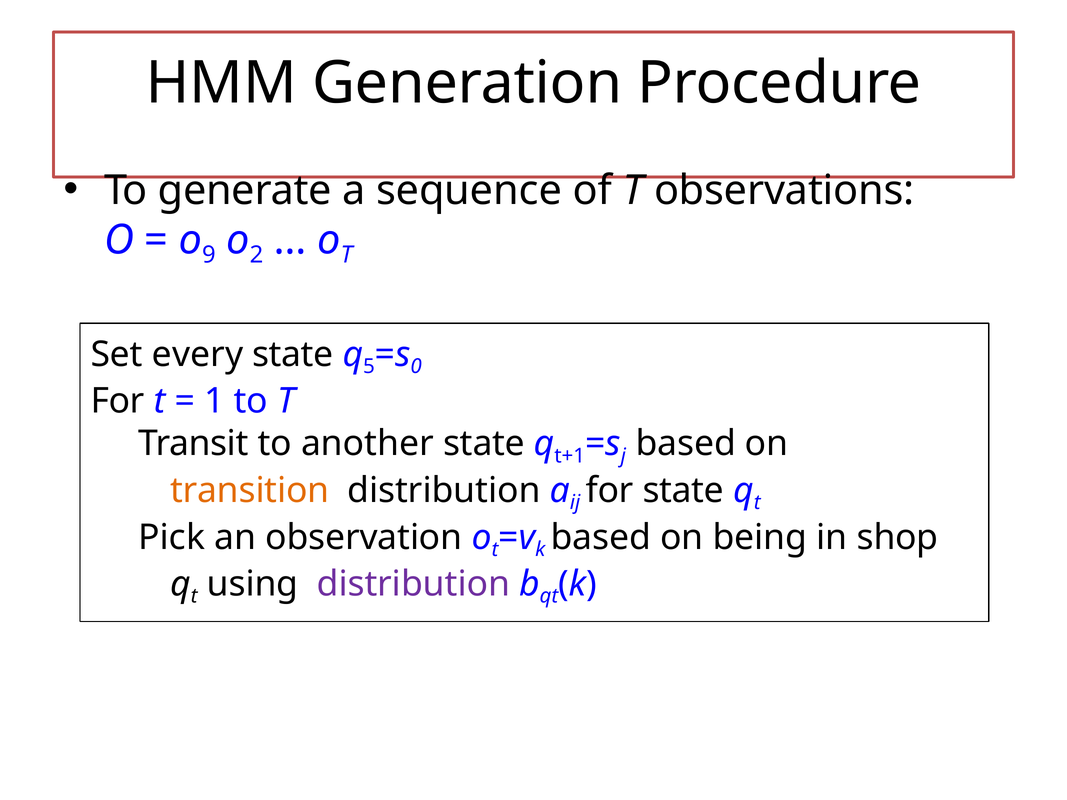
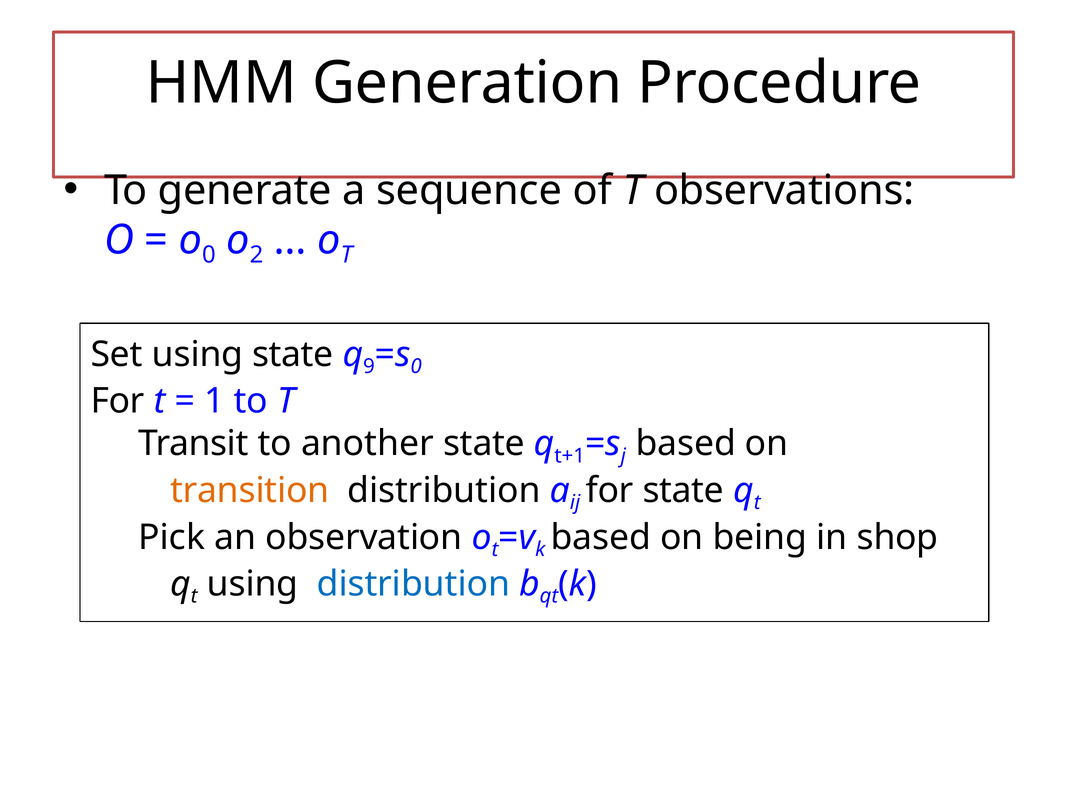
o 9: 9 -> 0 (209, 255)
Set every: every -> using (198, 354)
5: 5 -> 9 (369, 366)
distribution colour: purple -> blue (413, 584)
